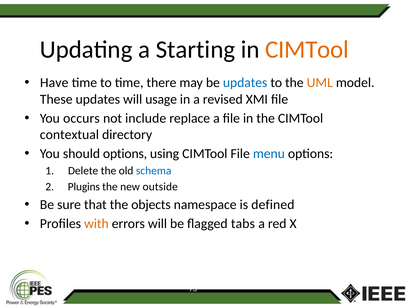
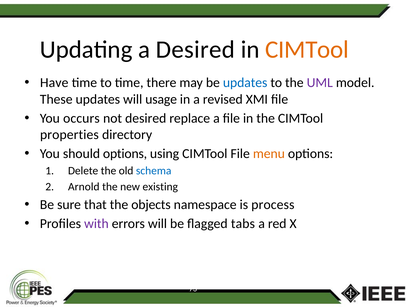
a Starting: Starting -> Desired (195, 49)
UML colour: orange -> purple (320, 83)
not include: include -> desired (146, 118)
contextual: contextual -> properties (69, 135)
menu colour: blue -> orange (269, 154)
Plugins: Plugins -> Arnold (84, 187)
outside: outside -> existing (160, 187)
defined: defined -> process (273, 205)
with colour: orange -> purple (96, 224)
